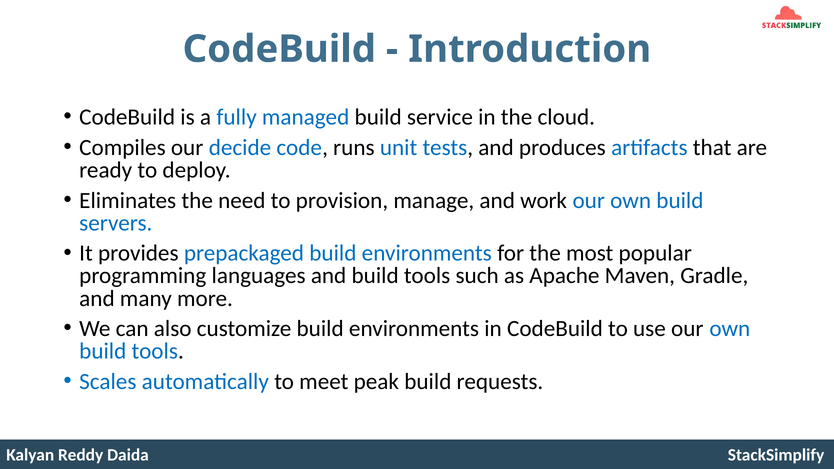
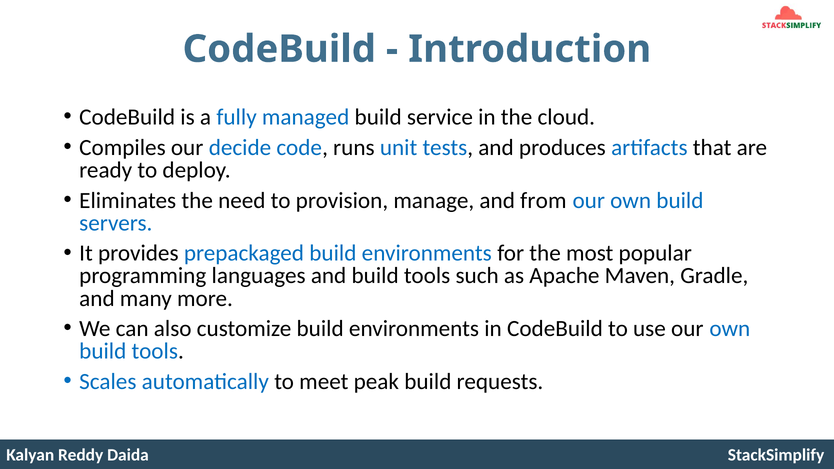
work: work -> from (543, 201)
